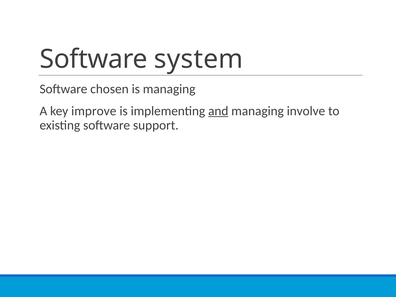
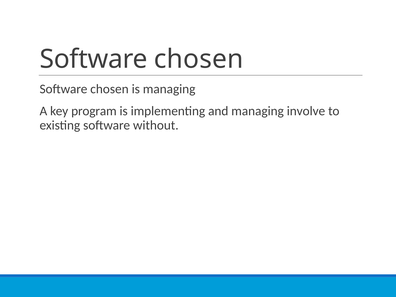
system: system -> chosen (199, 59)
improve: improve -> program (94, 111)
and underline: present -> none (218, 111)
support: support -> without (156, 125)
